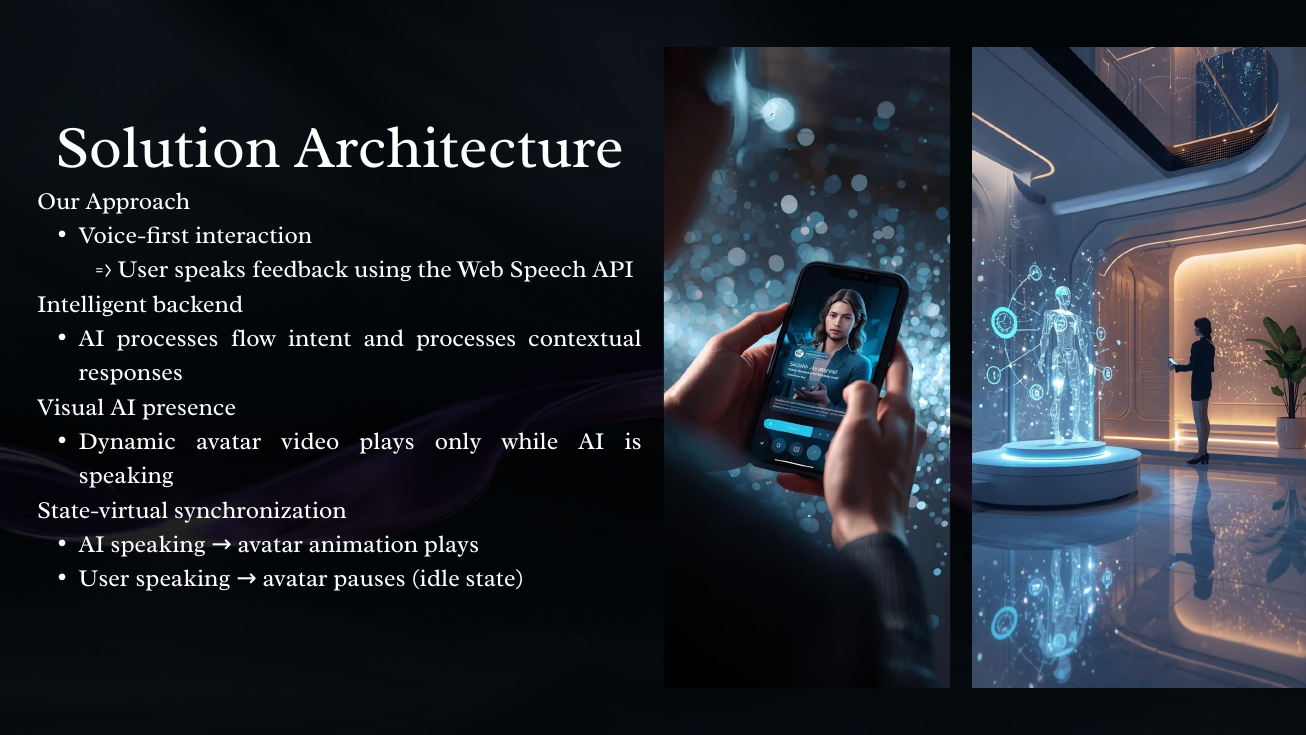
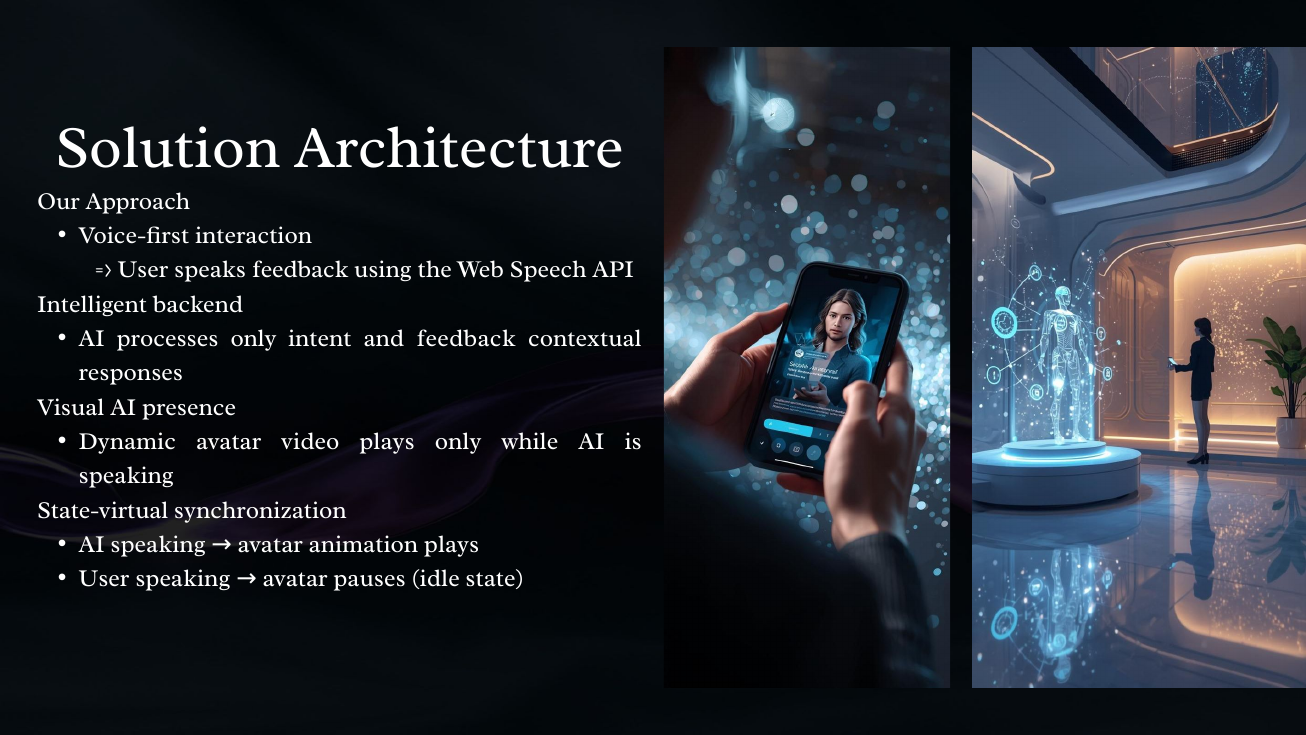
processes flow: flow -> only (253, 338)
and processes: processes -> feedback (466, 338)
